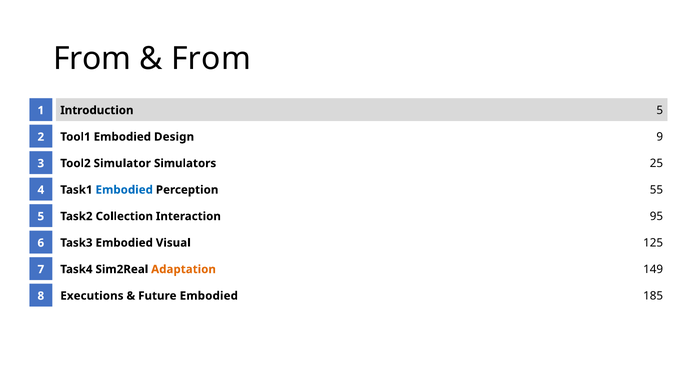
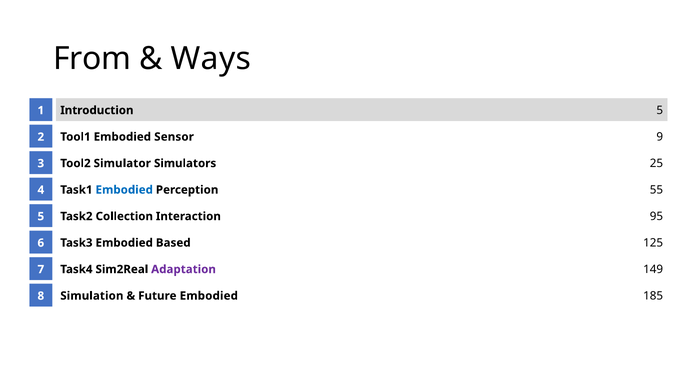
From: From -> Ways (211, 59)
Design: Design -> Sensor (174, 137)
Visual: Visual -> Based (173, 243)
Adaptation colour: orange -> purple (184, 269)
Executions: Executions -> Simulation (92, 296)
